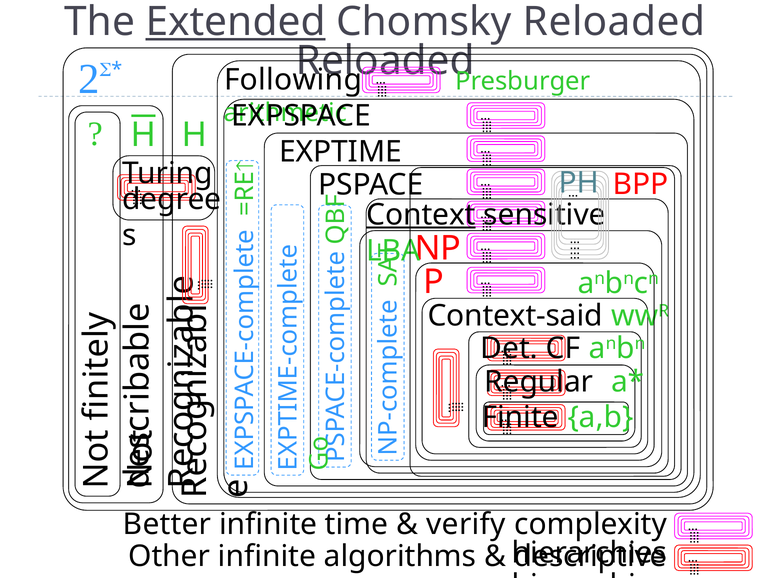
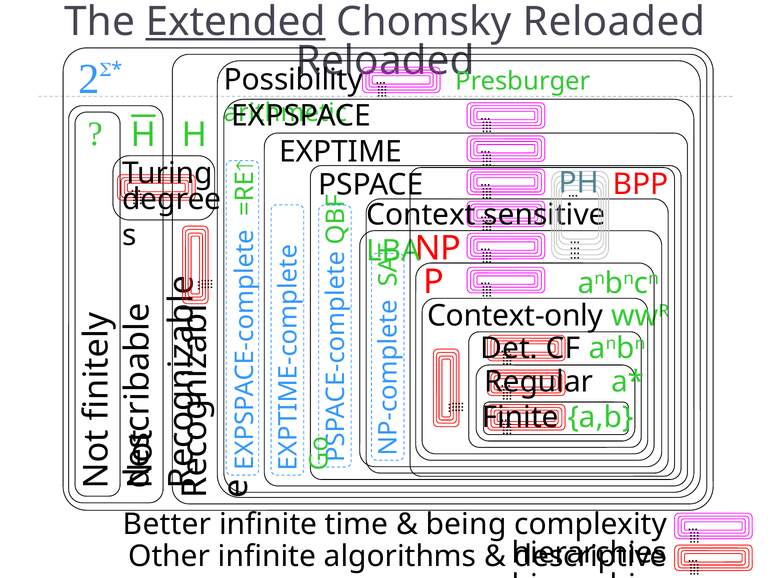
Following: Following -> Possibility (293, 80)
Context underline: present -> none (421, 215)
Context-said: Context-said -> Context-only (515, 316)
verify: verify -> being (466, 524)
